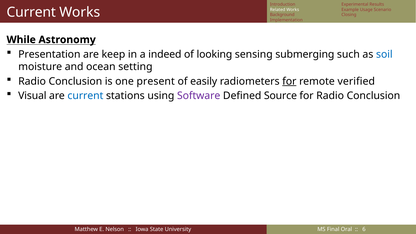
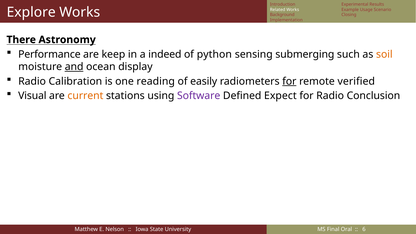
Current: Current -> Explore (31, 12)
While: While -> There (21, 40)
Presentation: Presentation -> Performance (49, 54)
looking: looking -> python (214, 54)
soil colour: blue -> orange (384, 54)
and underline: none -> present (74, 67)
setting: setting -> display (135, 67)
Conclusion: Conclusion -> Calibration (75, 81)
present: present -> reading (156, 81)
current colour: blue -> orange (85, 96)
Source: Source -> Expect (280, 96)
